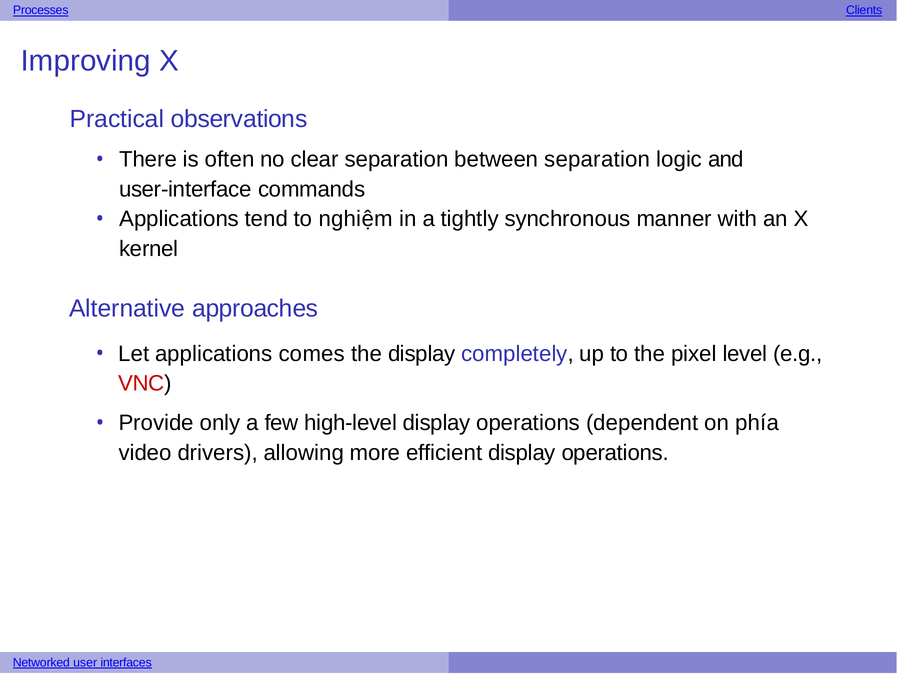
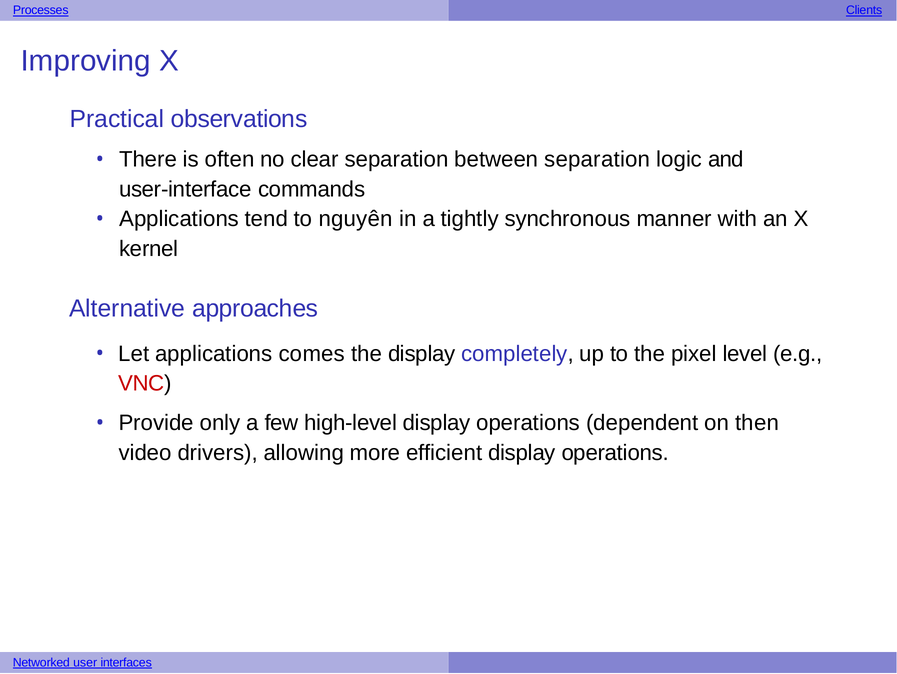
nghiệm: nghiệm -> nguyên (356, 219)
phía: phía -> then (757, 423)
